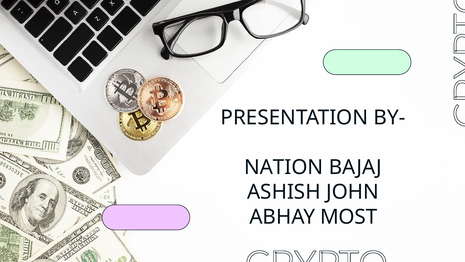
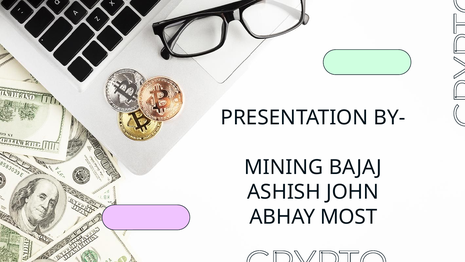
NATION: NATION -> MINING (284, 167)
